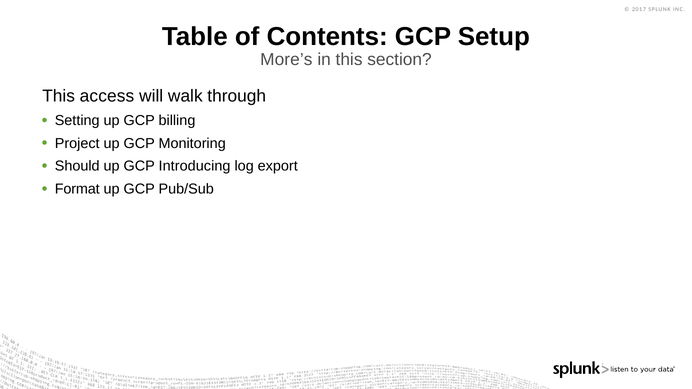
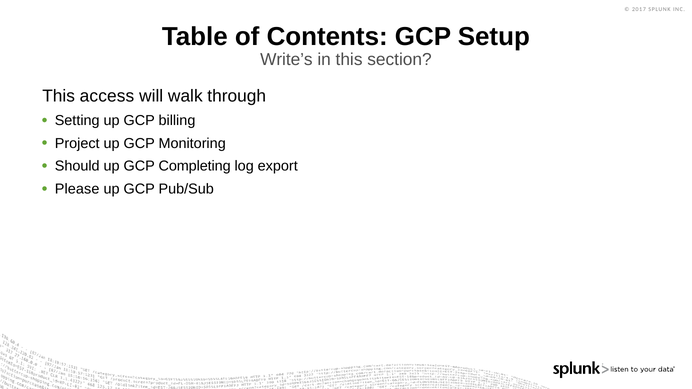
More’s: More’s -> Write’s (286, 60)
Introducing: Introducing -> Completing (195, 166)
Format: Format -> Please (77, 189)
